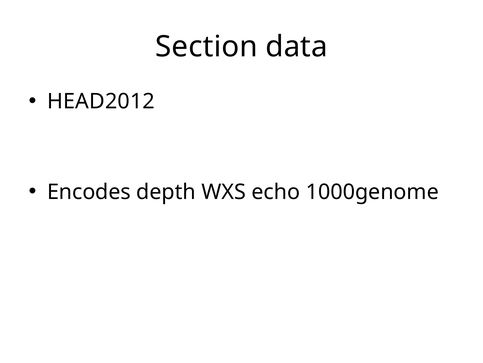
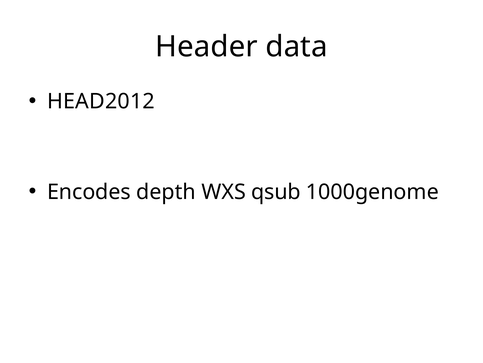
Section: Section -> Header (207, 47)
echo: echo -> qsub (276, 192)
